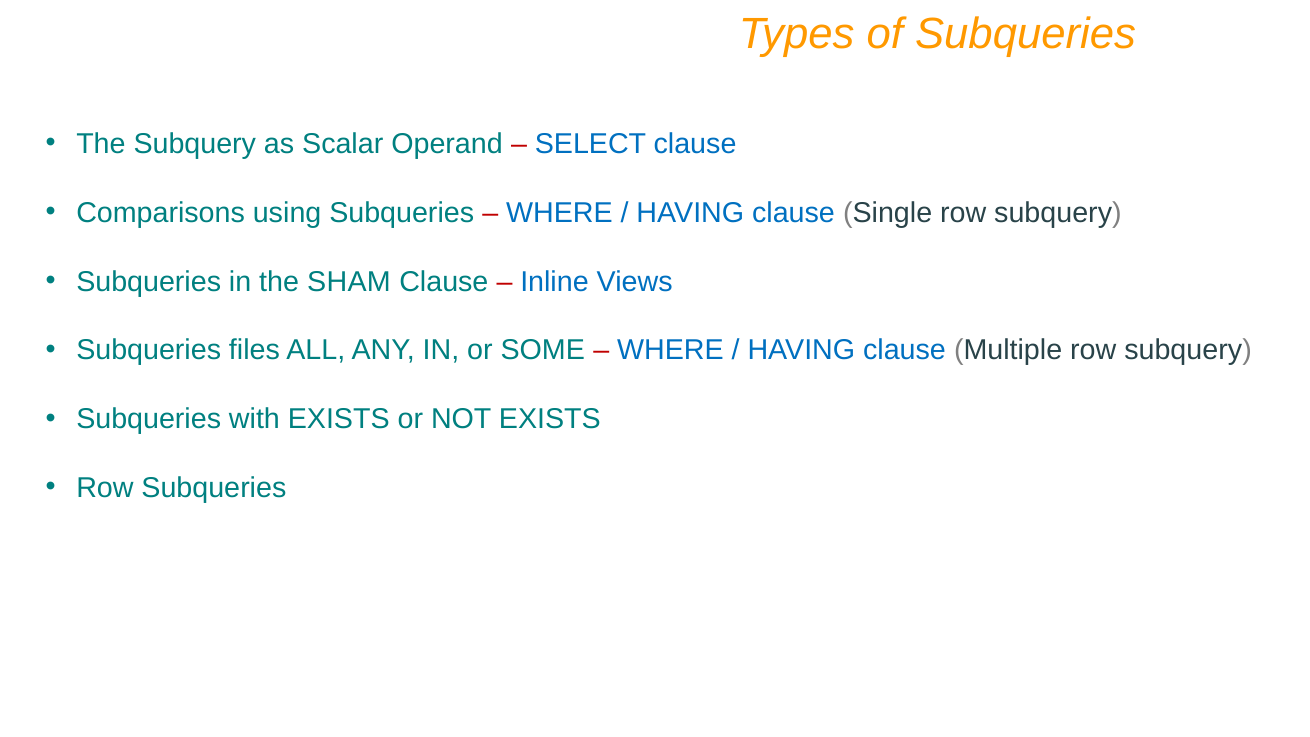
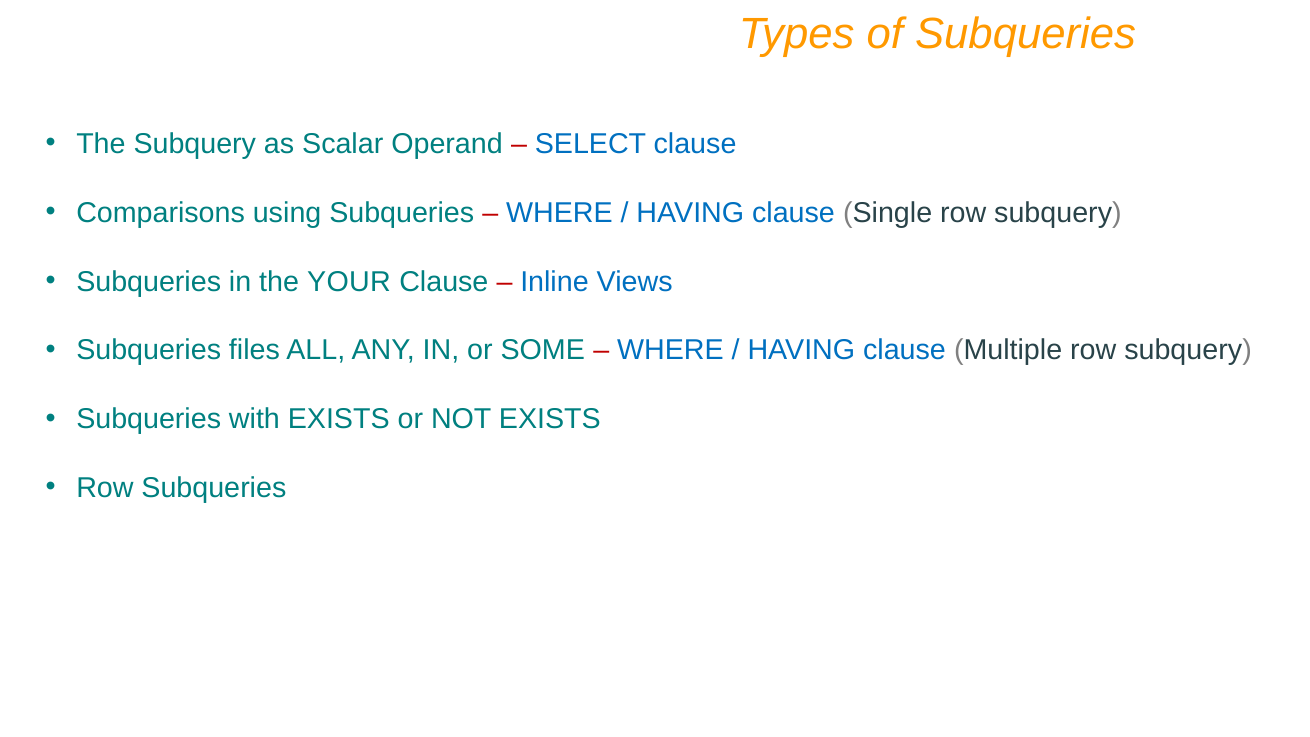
SHAM: SHAM -> YOUR (349, 282)
